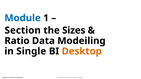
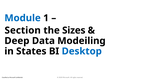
Ratio: Ratio -> Deep (17, 41)
Single: Single -> States (31, 51)
Desktop colour: orange -> blue (82, 51)
